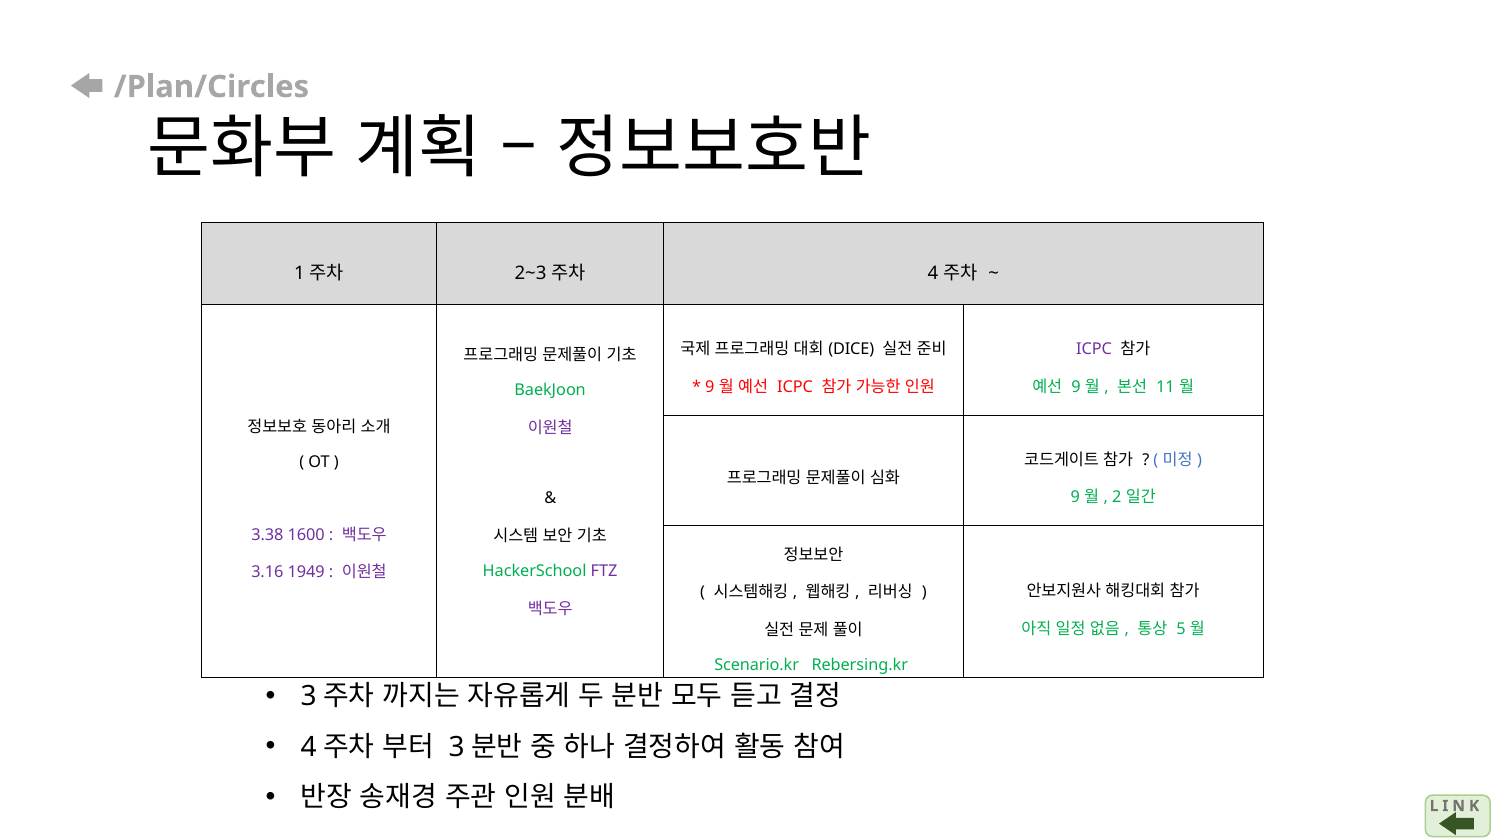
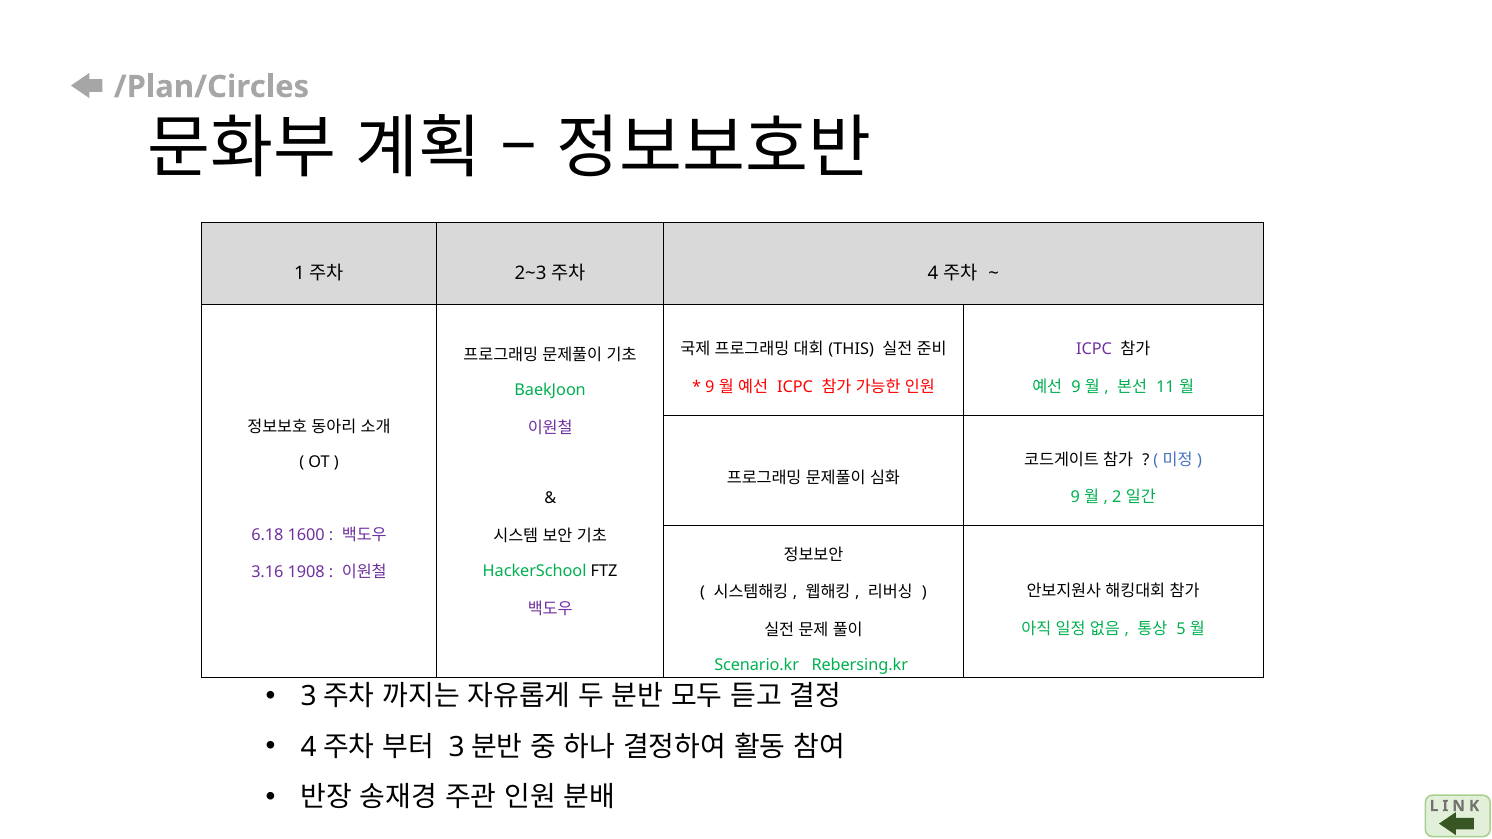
DICE: DICE -> THIS (851, 350)
3.38: 3.38 -> 6.18 (267, 535)
FTZ colour: purple -> black (604, 571)
1949: 1949 -> 1908 (306, 573)
